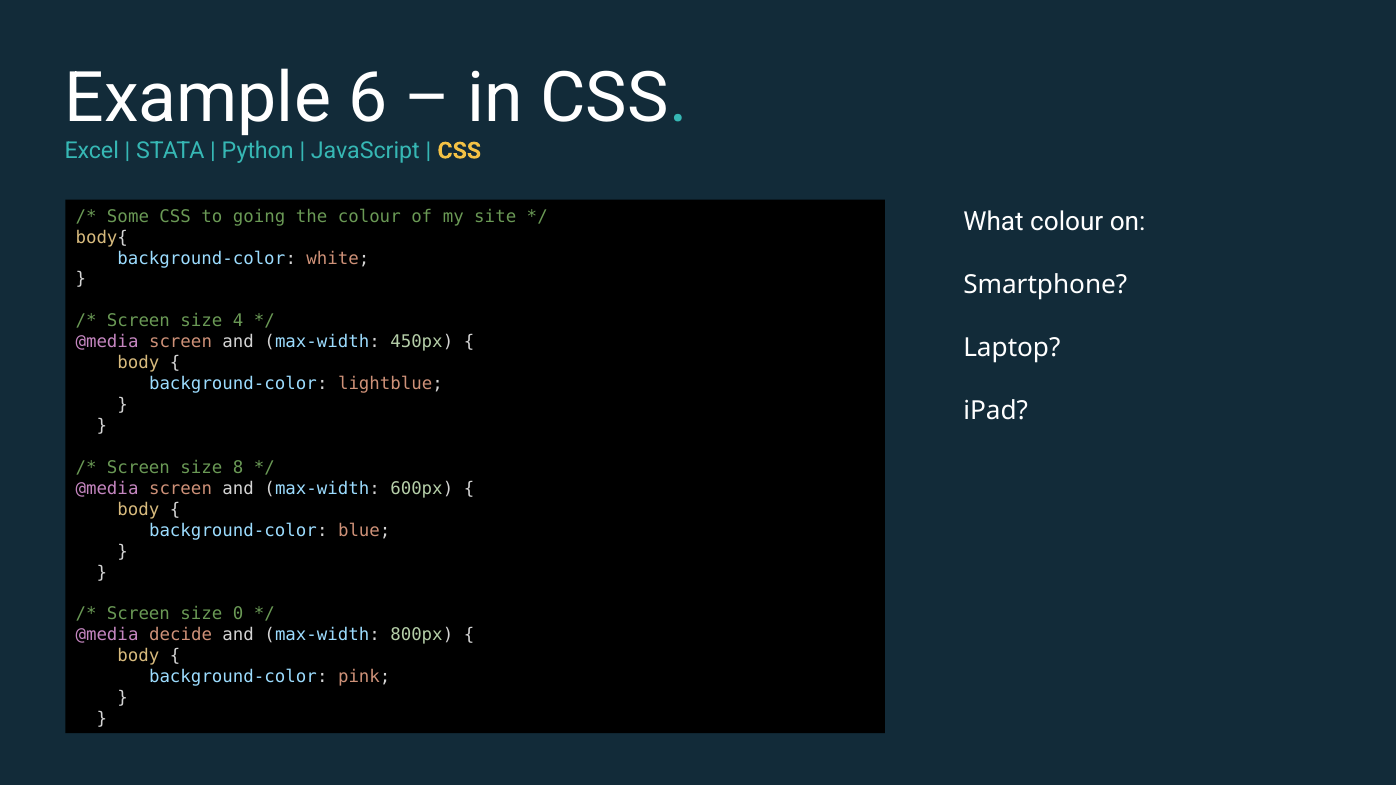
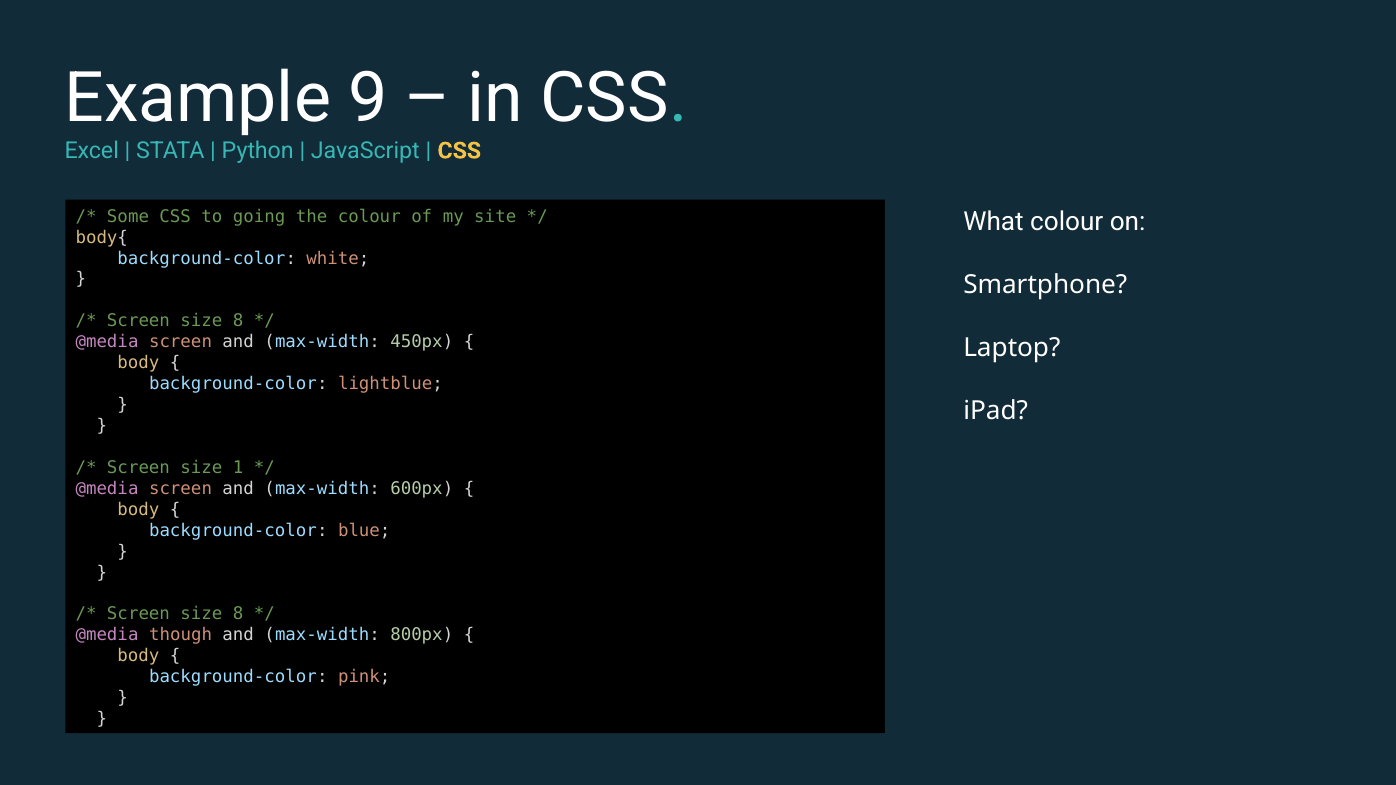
6: 6 -> 9 (368, 98)
4: 4 -> 8 (238, 321)
8: 8 -> 1 (238, 468)
0: 0 -> 8 (238, 614)
decide: decide -> though (181, 635)
